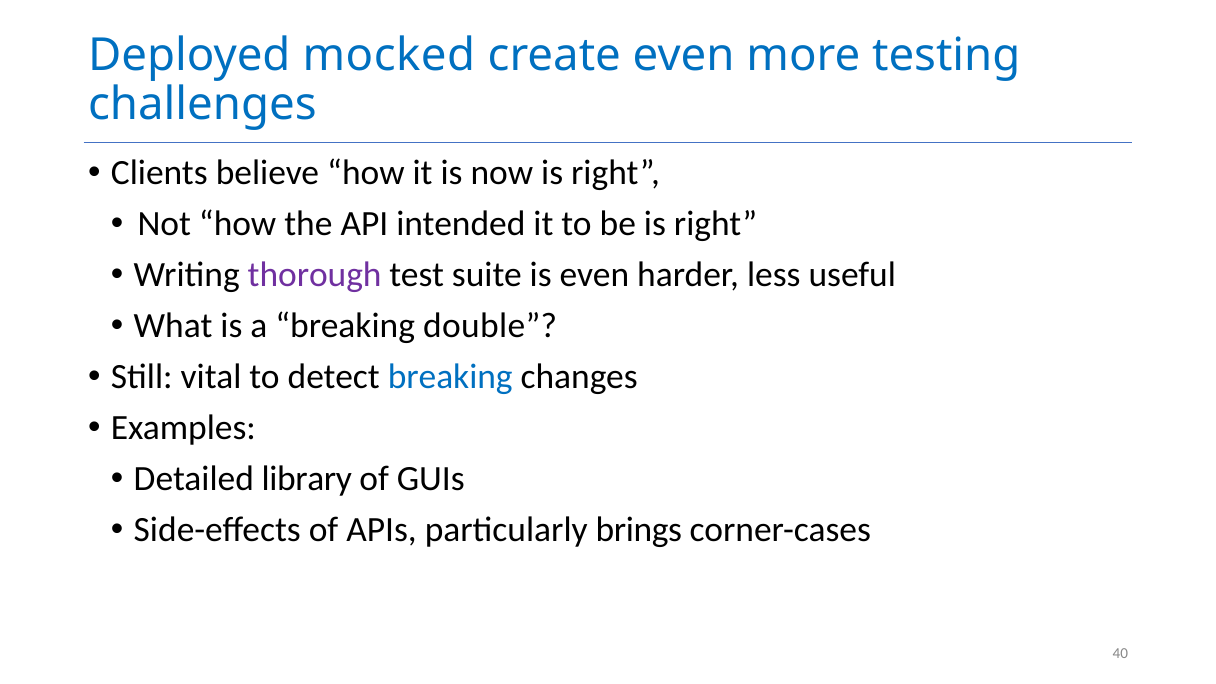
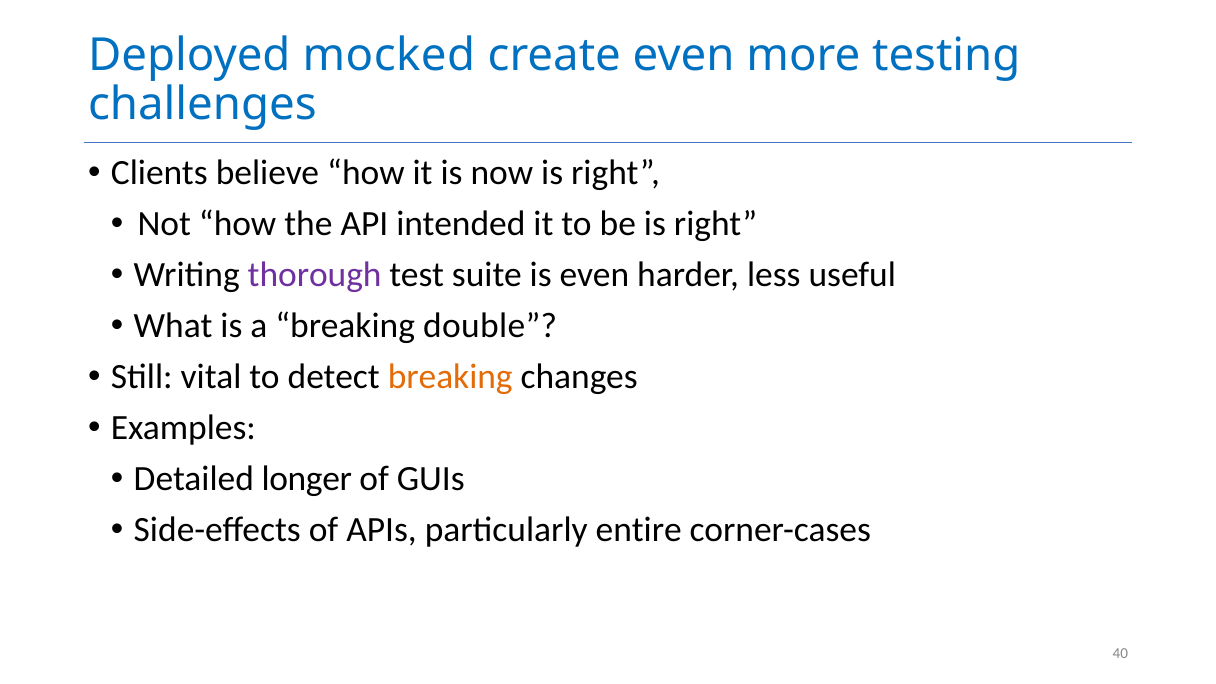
breaking colour: blue -> orange (450, 377)
library: library -> longer (307, 479)
brings: brings -> entire (639, 530)
